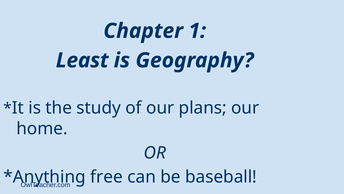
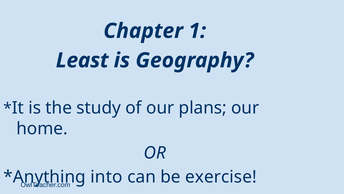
free: free -> into (106, 177)
baseball: baseball -> exercise (221, 177)
